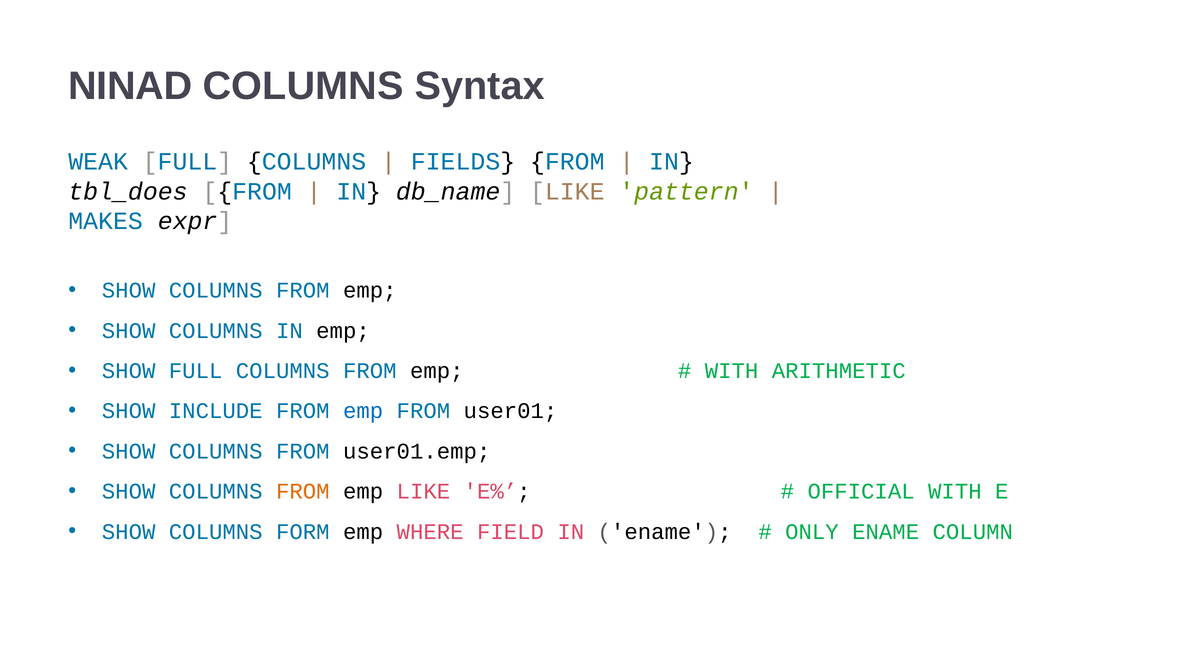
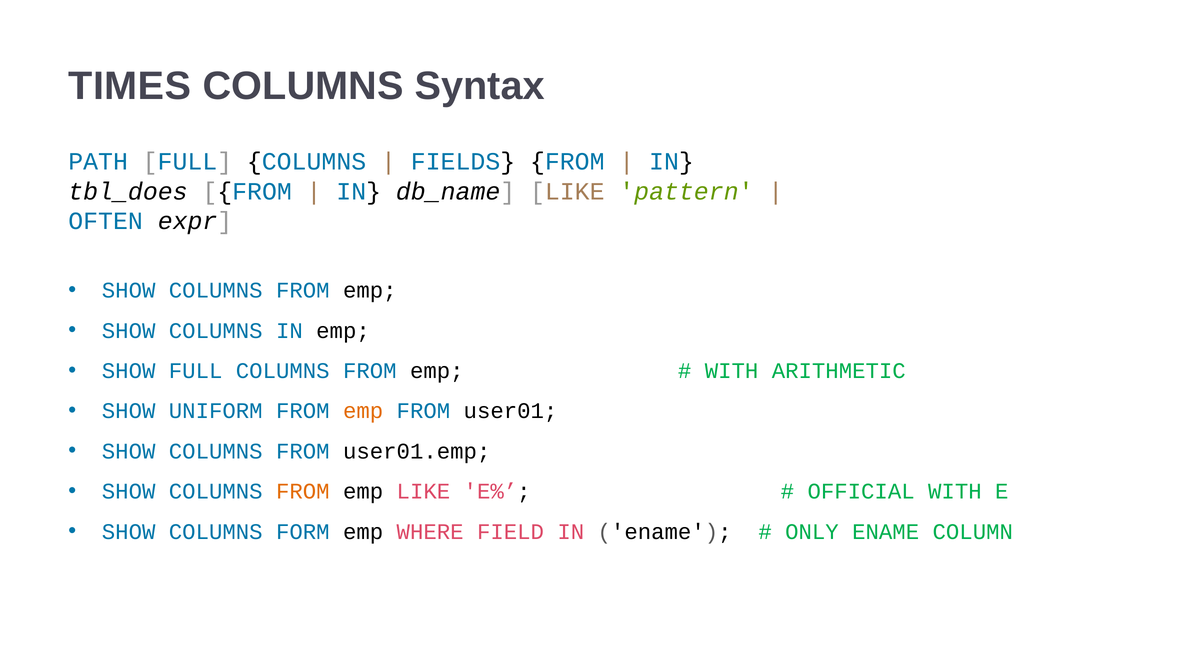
NINAD: NINAD -> TIMES (130, 86)
WEAK: WEAK -> PATH (98, 162)
MAKES: MAKES -> OFTEN (106, 221)
INCLUDE: INCLUDE -> UNIFORM (216, 411)
emp colour: blue -> orange (363, 411)
